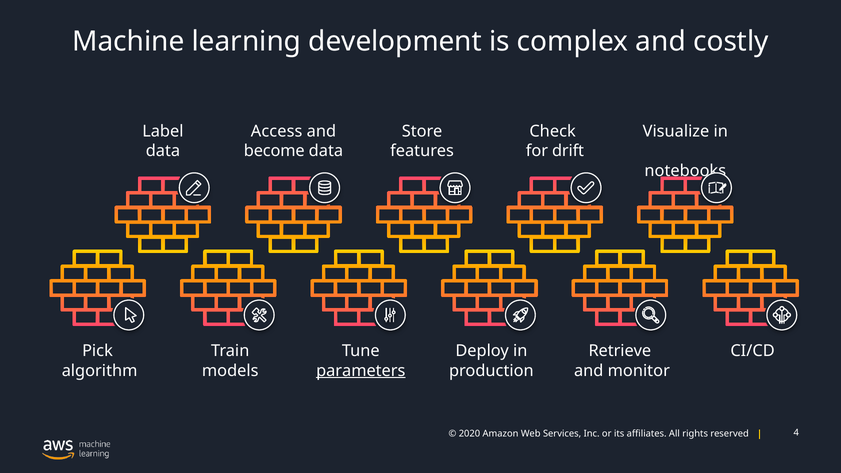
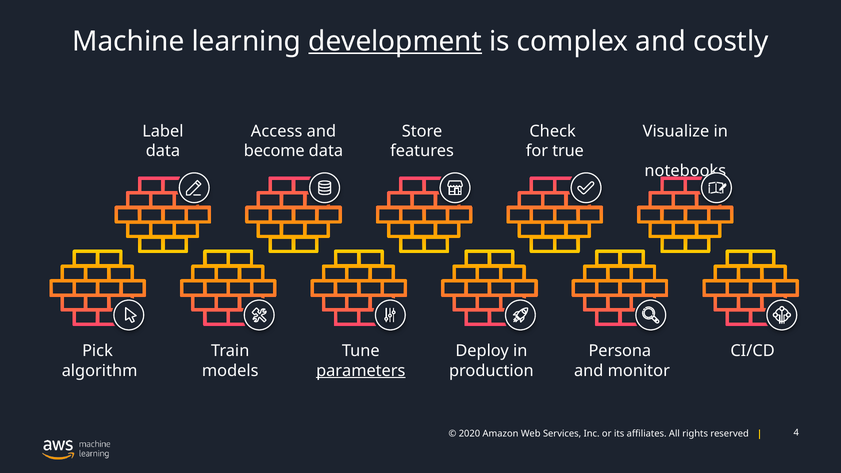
development underline: none -> present (395, 41)
drift: drift -> true (568, 151)
Retrieve: Retrieve -> Persona (620, 351)
